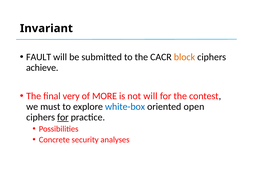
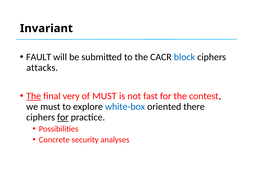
block colour: orange -> blue (184, 57)
achieve: achieve -> attacks (42, 68)
The underline: none -> present (34, 96)
of MORE: MORE -> MUST (104, 96)
not will: will -> fast (151, 96)
open: open -> there (194, 106)
